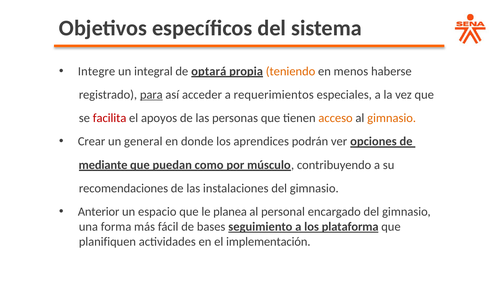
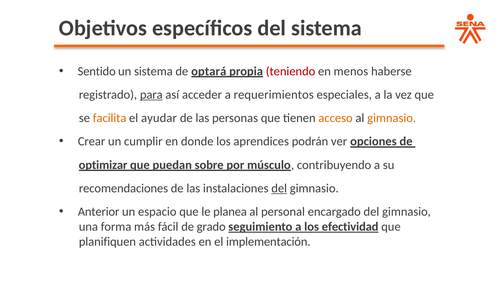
Integre: Integre -> Sentido (97, 71)
un integral: integral -> sistema (153, 71)
teniendo colour: orange -> red (291, 71)
facilita colour: red -> orange (110, 118)
apoyos: apoyos -> ayudar (159, 118)
general: general -> cumplir (143, 141)
mediante: mediante -> optimizar (103, 165)
como: como -> sobre (209, 165)
del underline: none -> present (279, 188)
bases: bases -> grado (211, 227)
plataforma: plataforma -> efectividad (350, 227)
